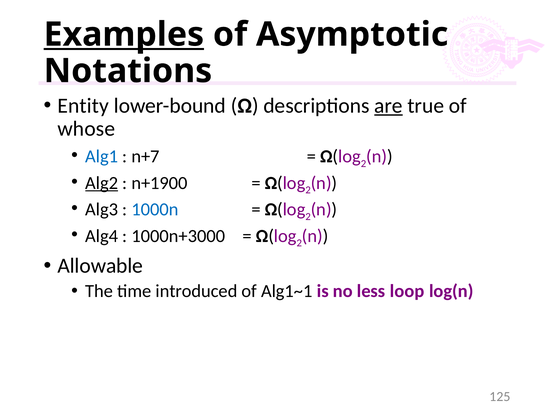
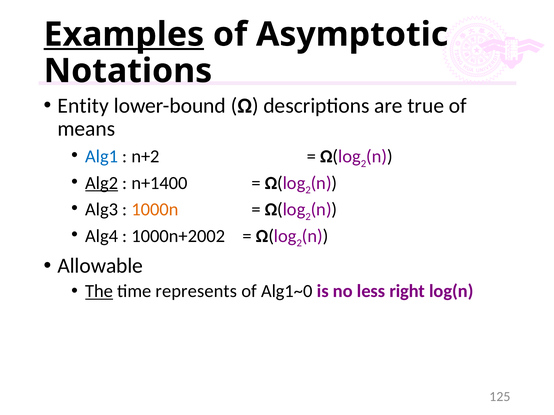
are underline: present -> none (388, 106)
whose: whose -> means (86, 129)
n+7: n+7 -> n+2 (145, 157)
n+1900: n+1900 -> n+1400 (160, 183)
1000n colour: blue -> orange (155, 210)
1000n+3000: 1000n+3000 -> 1000n+2002 (178, 236)
The underline: none -> present (99, 292)
introduced: introduced -> represents (196, 292)
Alg1~1: Alg1~1 -> Alg1~0 (287, 292)
loop: loop -> right (407, 292)
